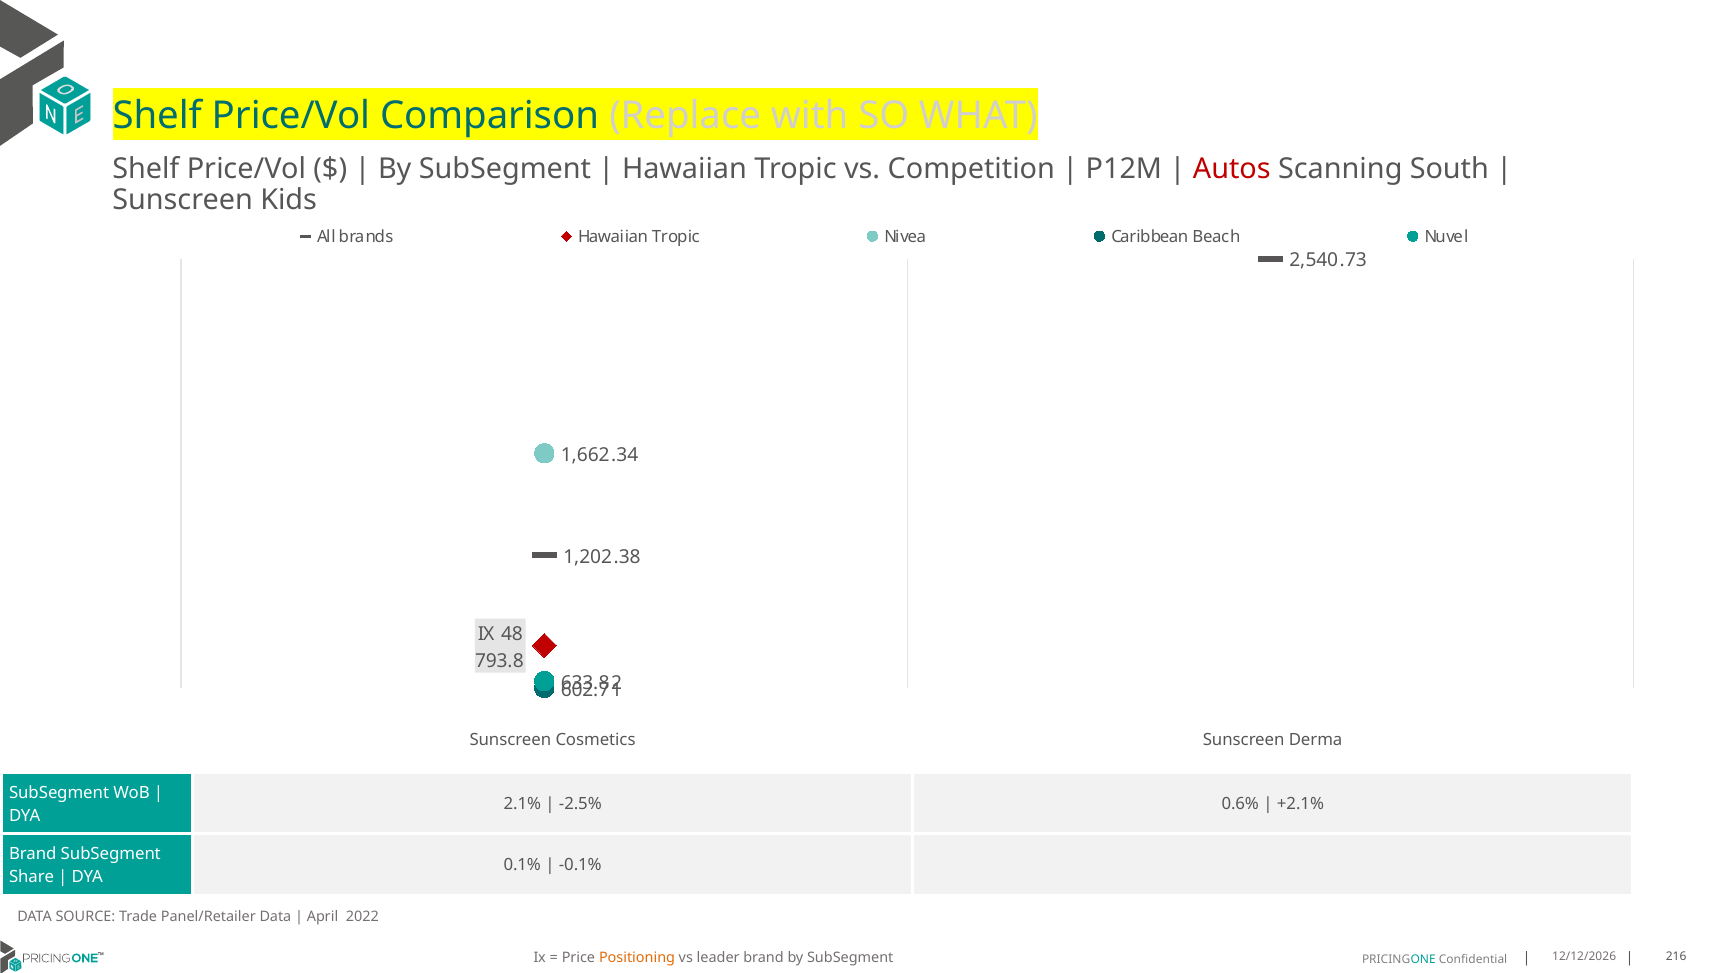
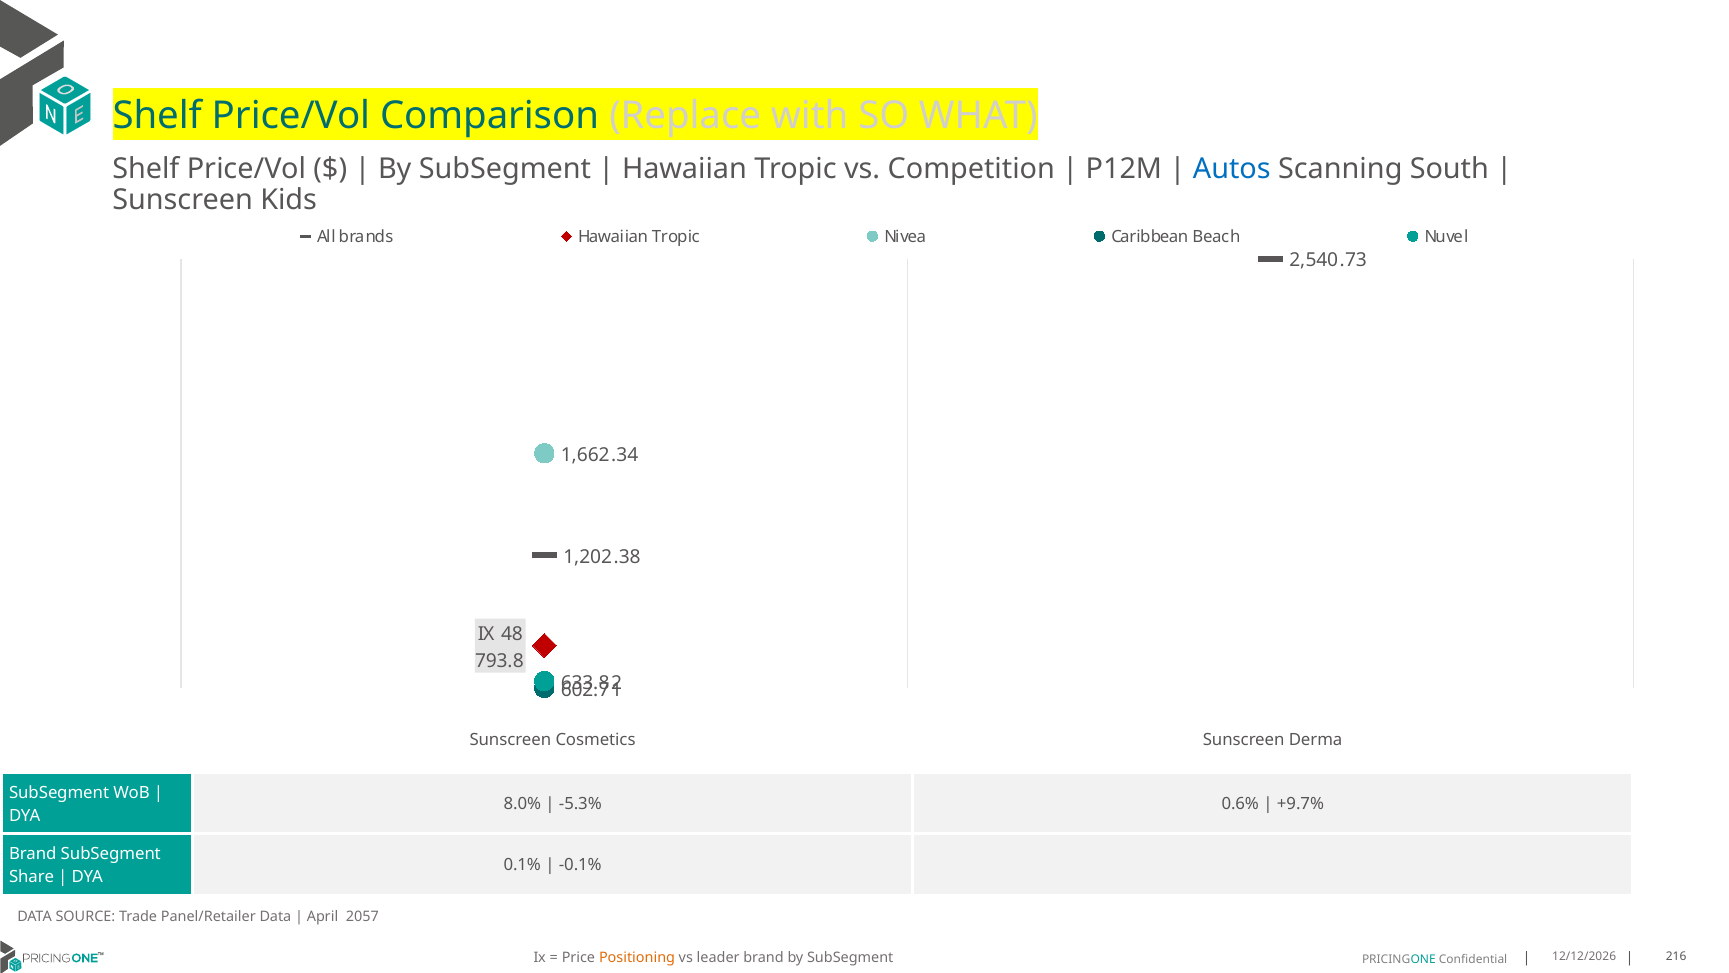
Autos colour: red -> blue (1232, 169)
2.1%: 2.1% -> 8.0% (522, 804)
-2.5%: -2.5% -> -5.3% (580, 804)
+2.1%: +2.1% -> +9.7% (1300, 804)
2022: 2022 -> 2057 (362, 916)
